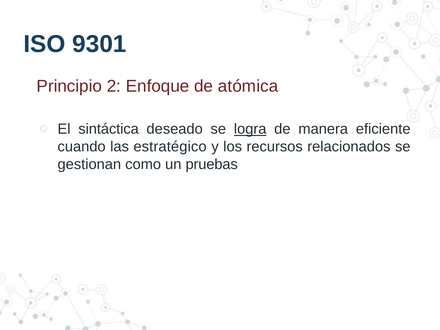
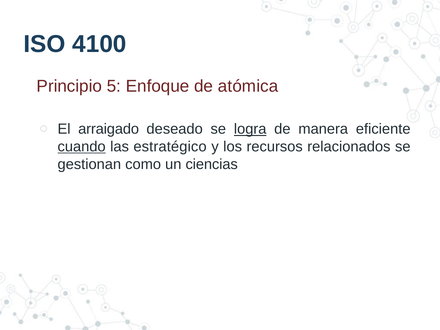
9301: 9301 -> 4100 (99, 44)
2: 2 -> 5 (114, 86)
sintáctica: sintáctica -> arraigado (109, 129)
cuando underline: none -> present (82, 147)
pruebas: pruebas -> ciencias (212, 164)
